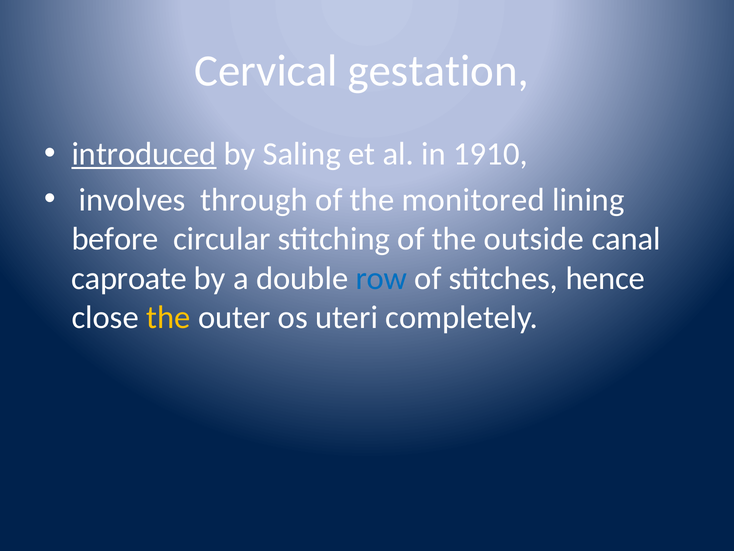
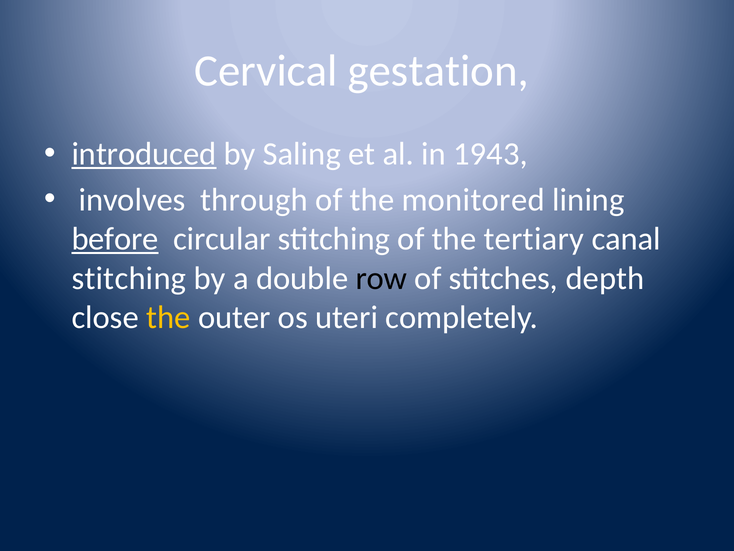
1910: 1910 -> 1943 (491, 154)
before underline: none -> present (115, 239)
outside: outside -> tertiary (534, 239)
caproate: caproate -> stitching (129, 278)
row colour: blue -> black (382, 278)
hence: hence -> depth (605, 278)
